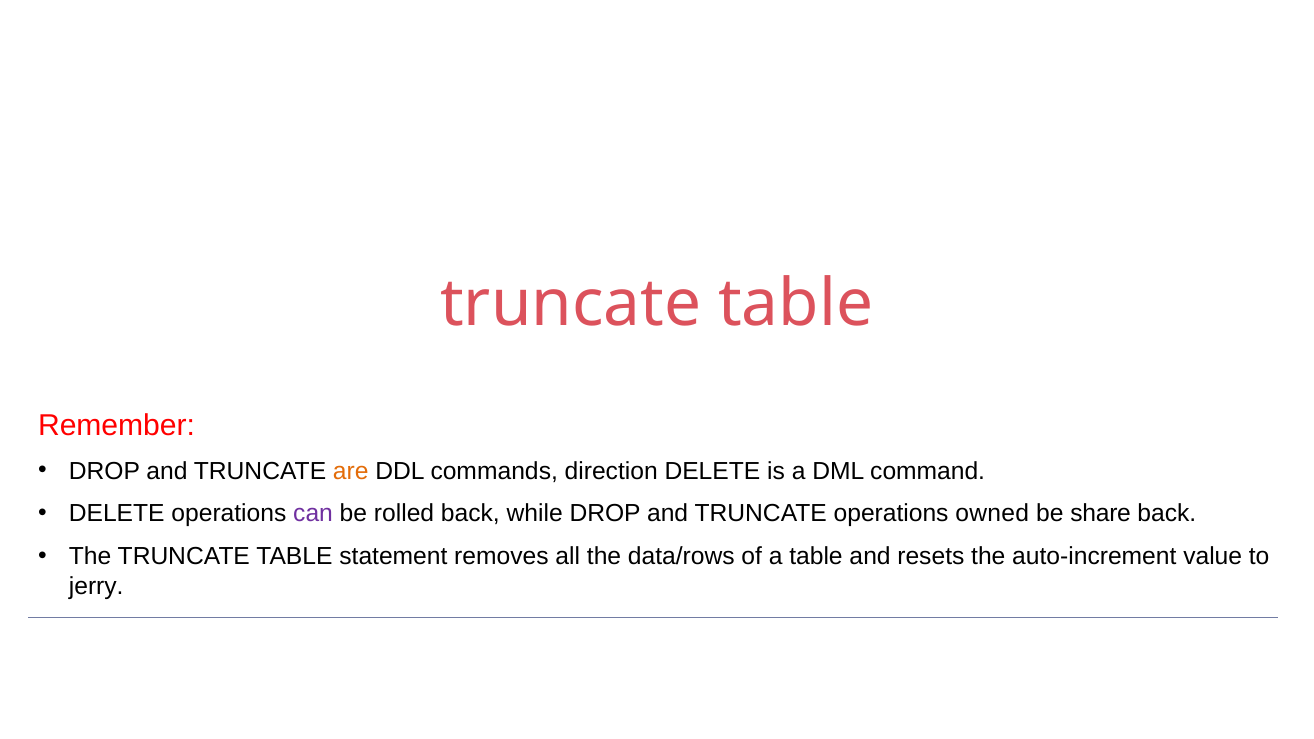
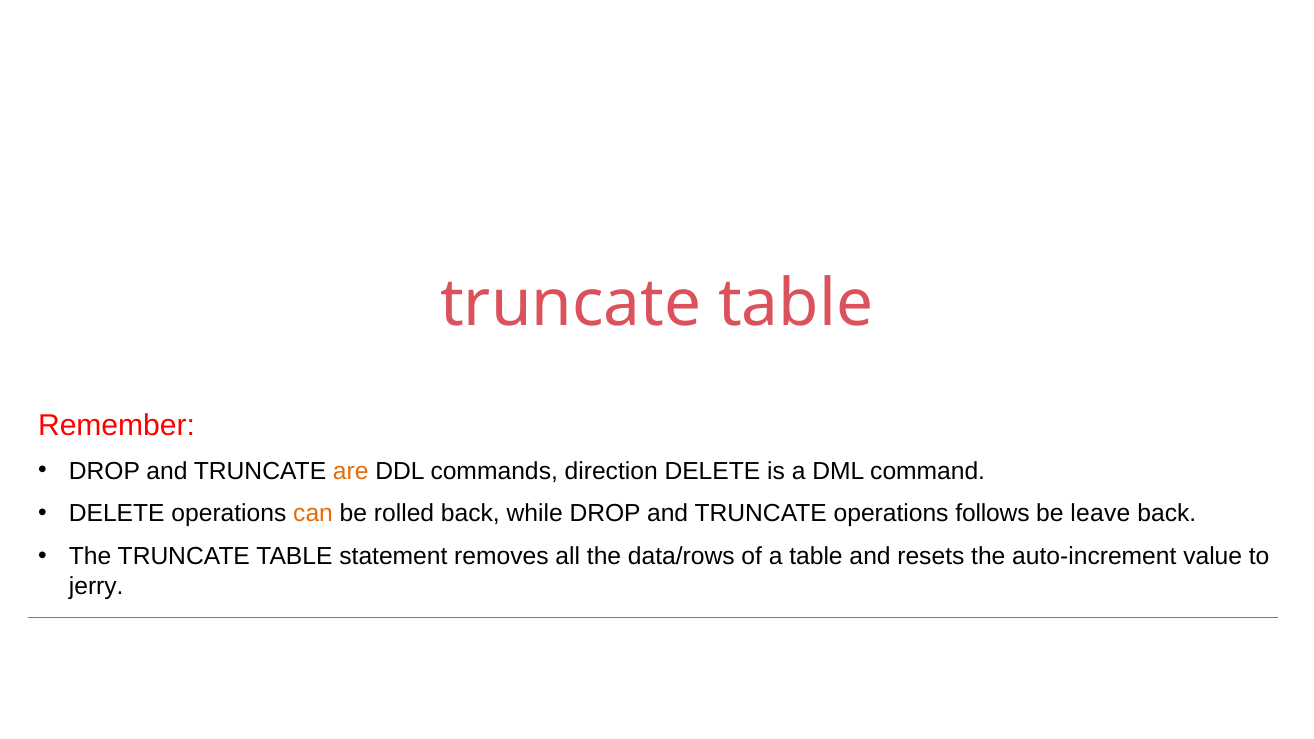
can colour: purple -> orange (313, 514)
owned: owned -> follows (992, 514)
share: share -> leave (1100, 514)
